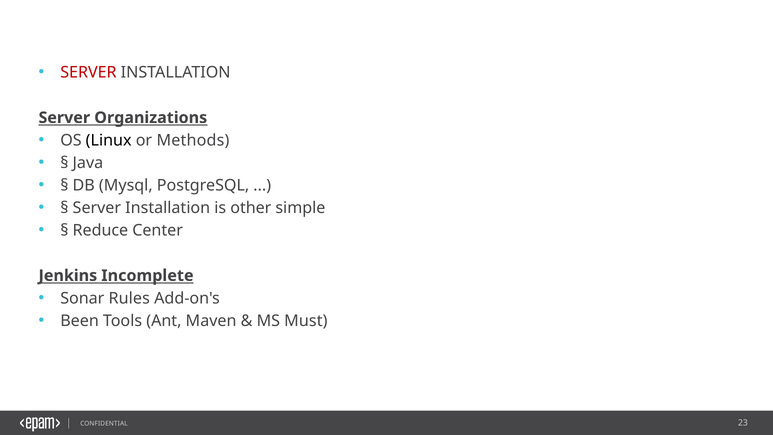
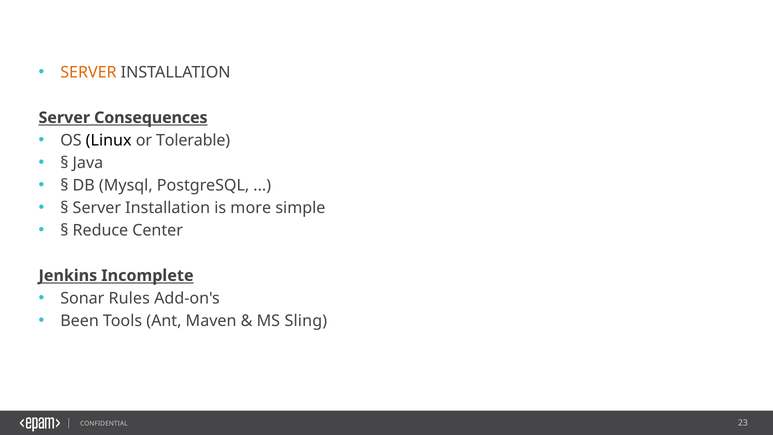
SERVER colour: red -> orange (88, 73)
Organizations: Organizations -> Consequences (151, 118)
Methods: Methods -> Tolerable (193, 140)
other: other -> more (251, 208)
Must: Must -> Sling (306, 321)
